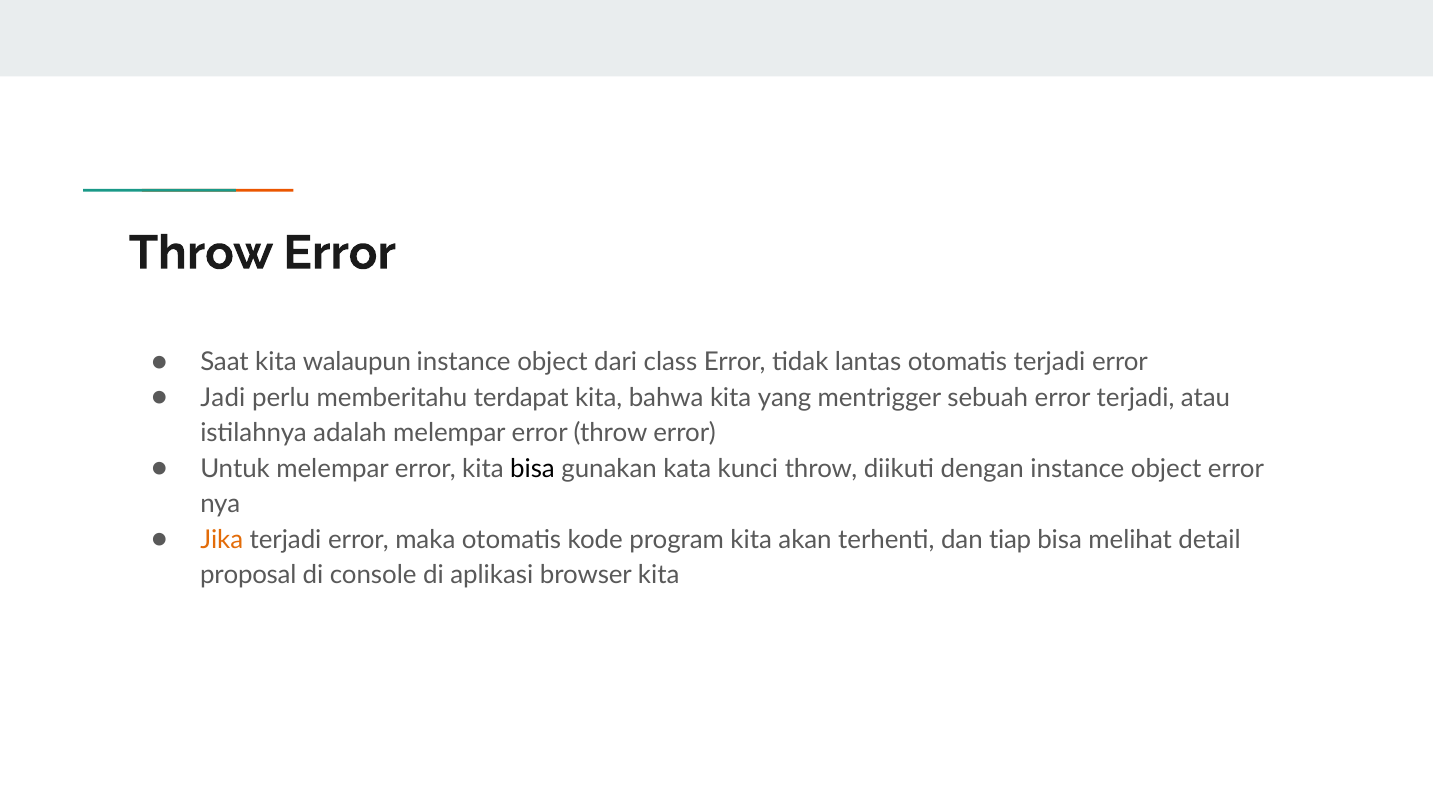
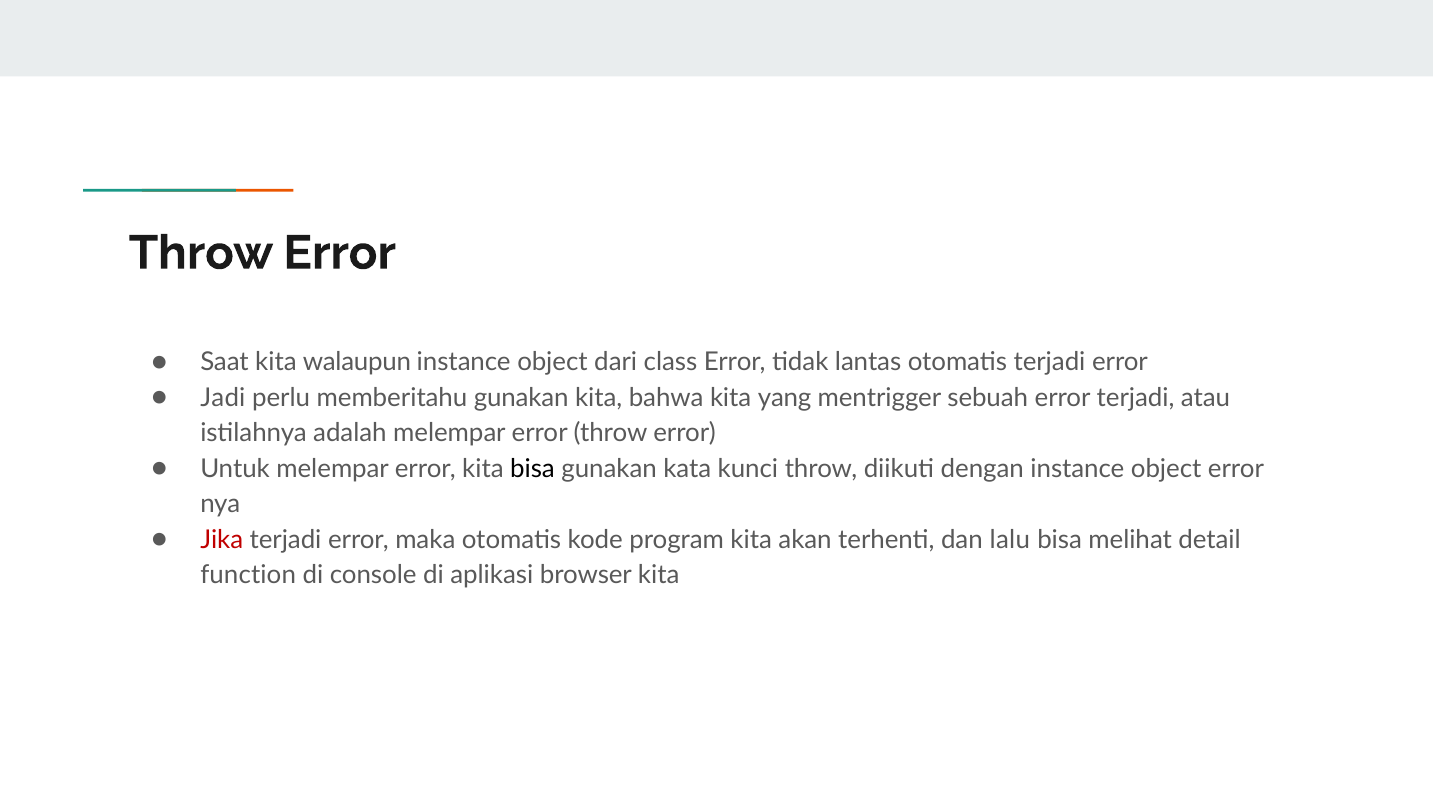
memberitahu terdapat: terdapat -> gunakan (521, 398)
Jika colour: orange -> red (222, 540)
tiap: tiap -> lalu (1010, 540)
proposal: proposal -> function (248, 575)
